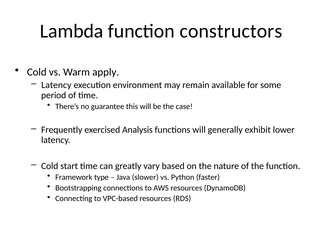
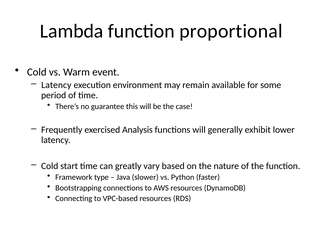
constructors: constructors -> proportional (231, 31)
apply: apply -> event (106, 72)
